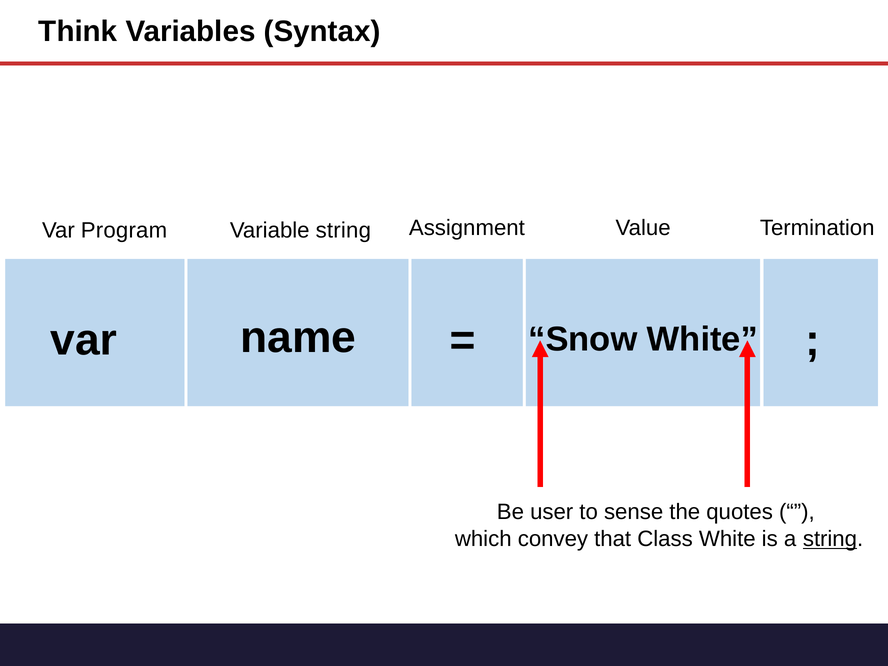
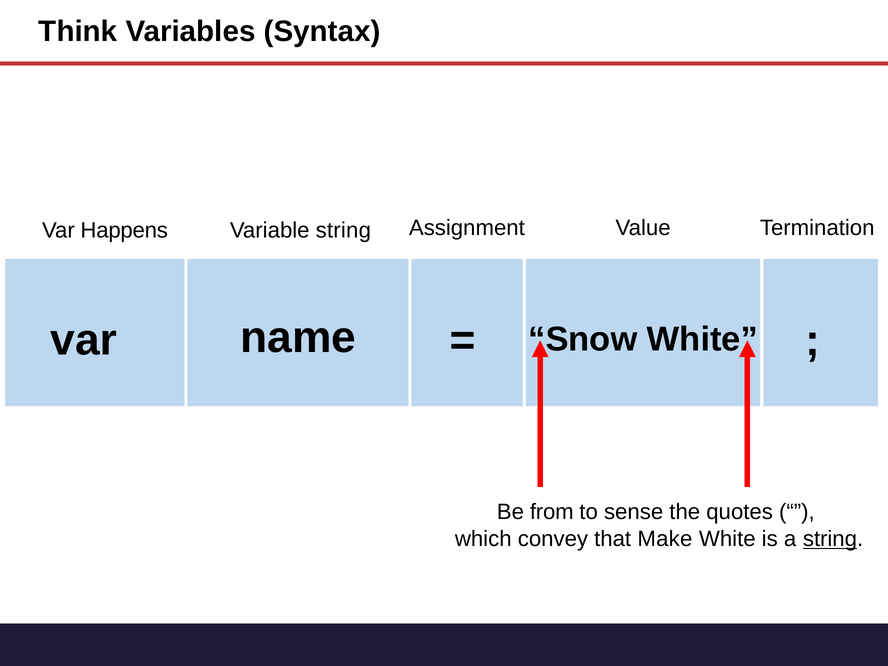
Program: Program -> Happens (124, 230)
user: user -> from (552, 512)
Class: Class -> Make (665, 539)
